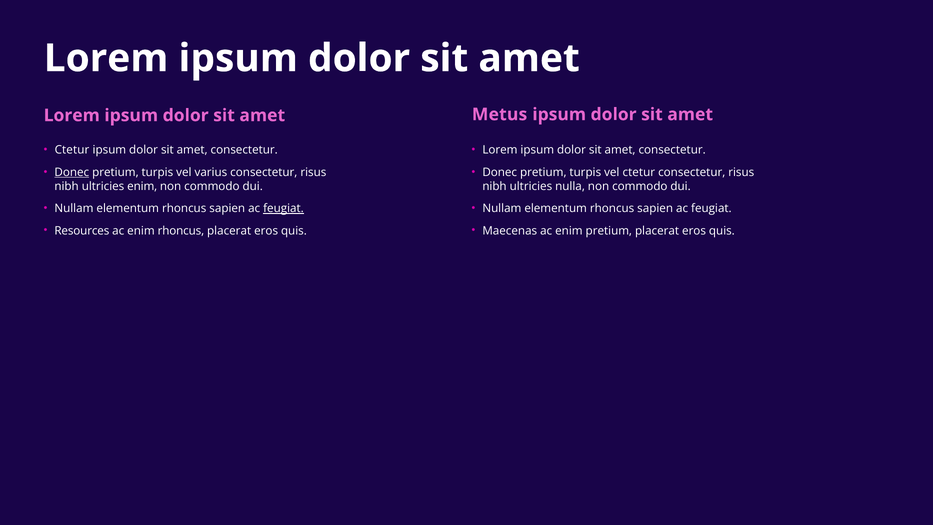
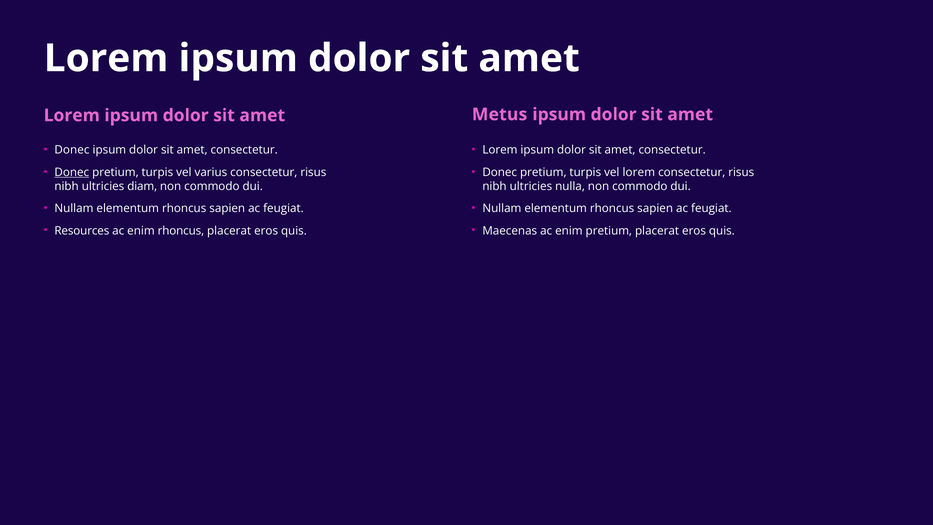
Ctetur: Ctetur -> Donec (72, 150)
vel ctetur: ctetur -> lorem (639, 172)
ultricies enim: enim -> diam (142, 186)
feugiat underline: present -> none (283, 208)
